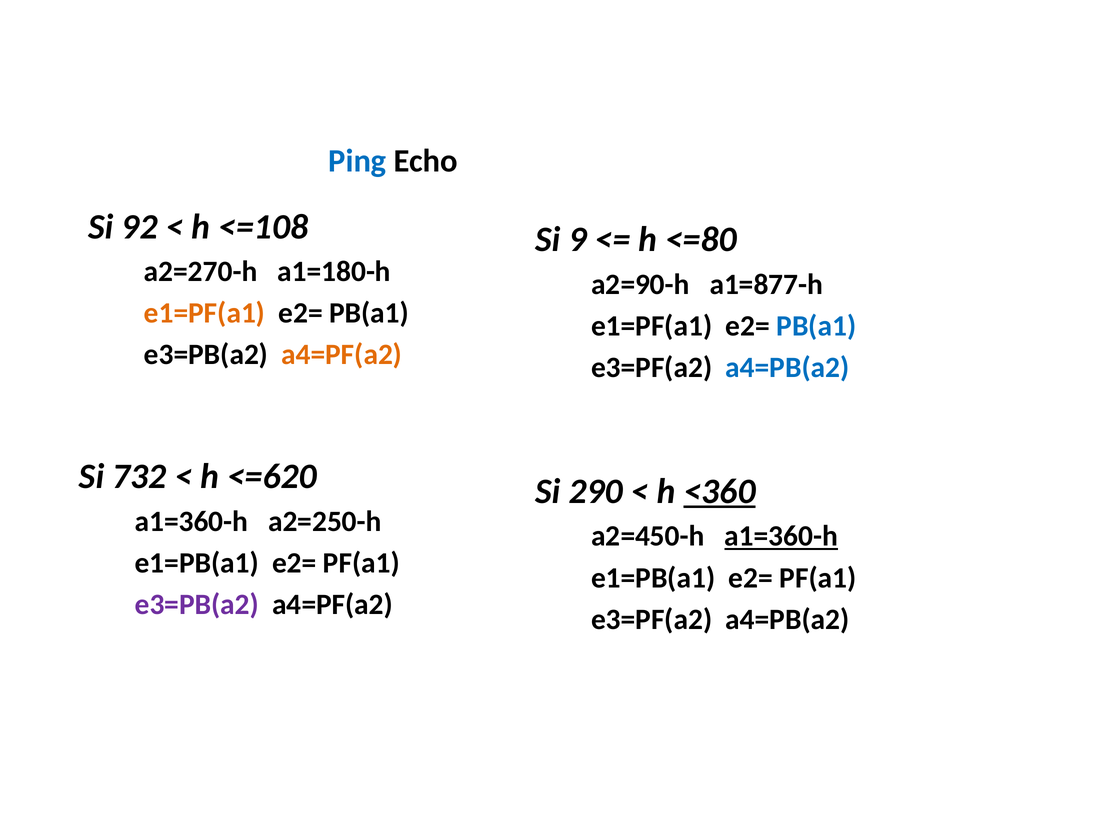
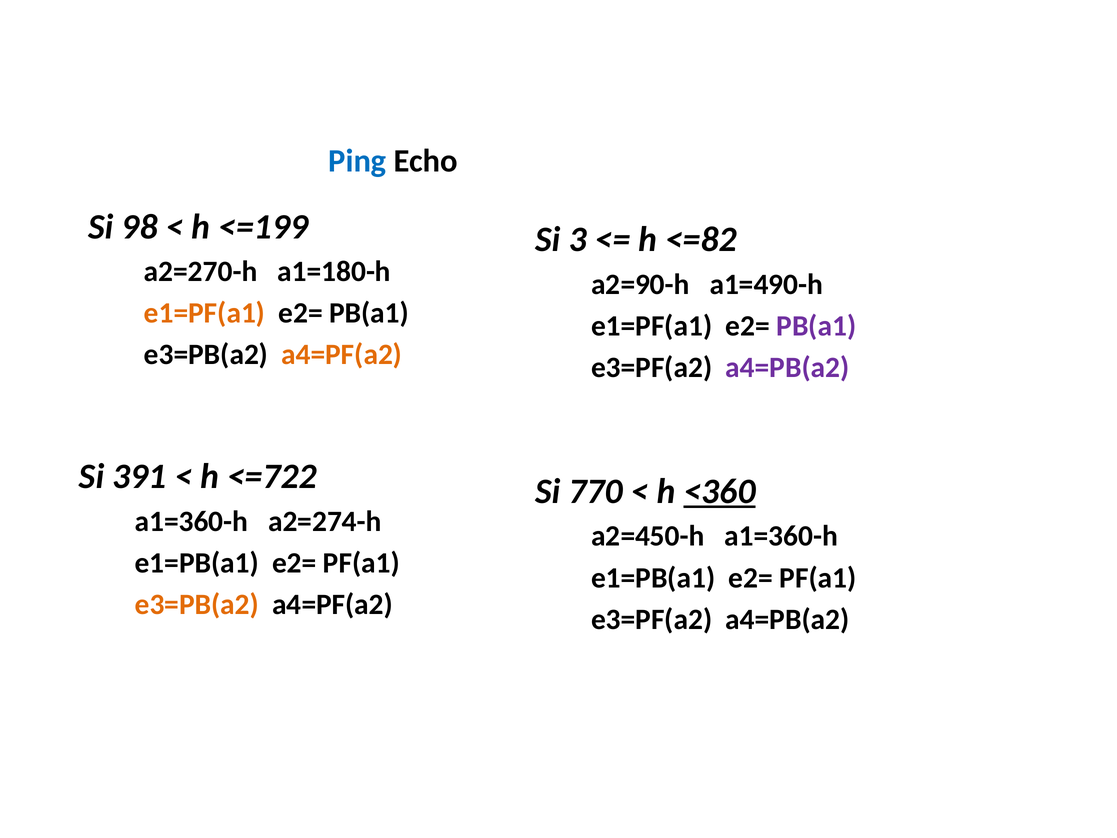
92: 92 -> 98 (140, 227)
<=108: <=108 -> <=199 (263, 227)
9: 9 -> 3 (578, 240)
<=80: <=80 -> <=82 (701, 240)
a1=877-h: a1=877-h -> a1=490-h (766, 284)
PB(a1 colour: blue -> purple (816, 326)
a4=PB(a2 colour: blue -> purple (787, 368)
732: 732 -> 391 (139, 477)
<=620: <=620 -> <=722 (272, 477)
290: 290 -> 770 (596, 491)
a2=250-h: a2=250-h -> a2=274-h (325, 521)
a1=360-h underline: present -> none (781, 536)
e3=PB(a2 colour: purple -> orange (197, 604)
